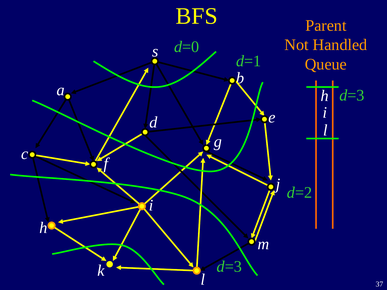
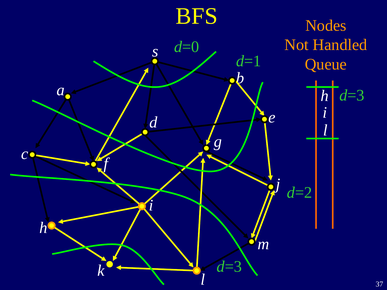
Parent: Parent -> Nodes (326, 26)
